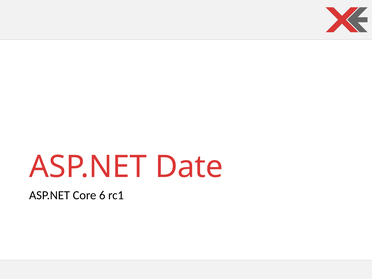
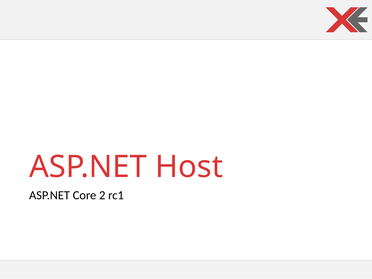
Date: Date -> Host (189, 167)
6: 6 -> 2 (102, 195)
